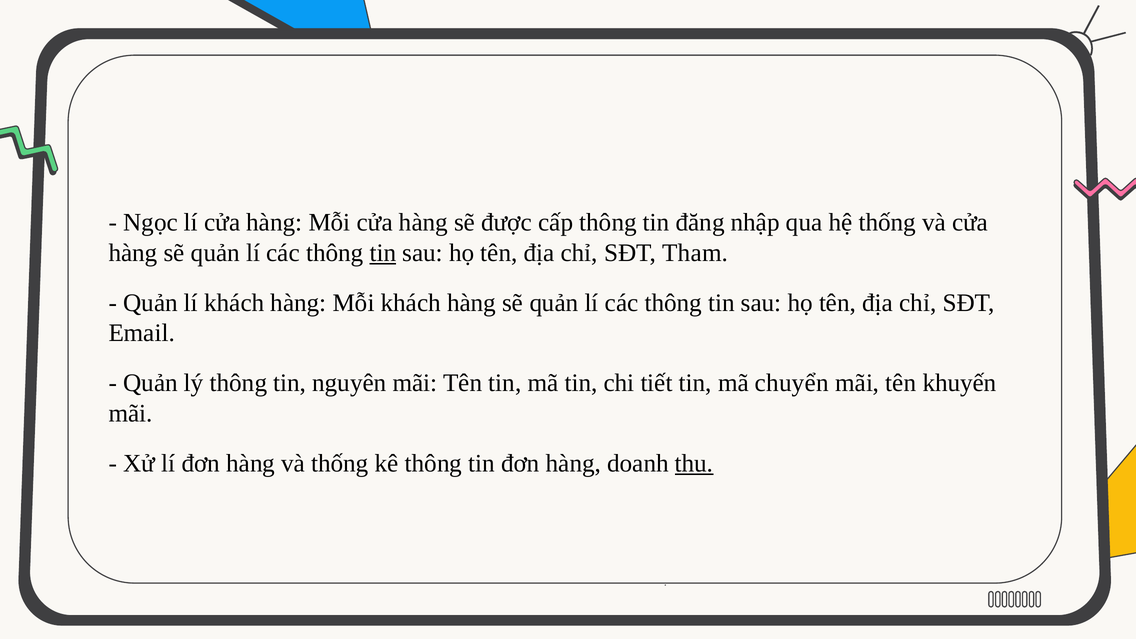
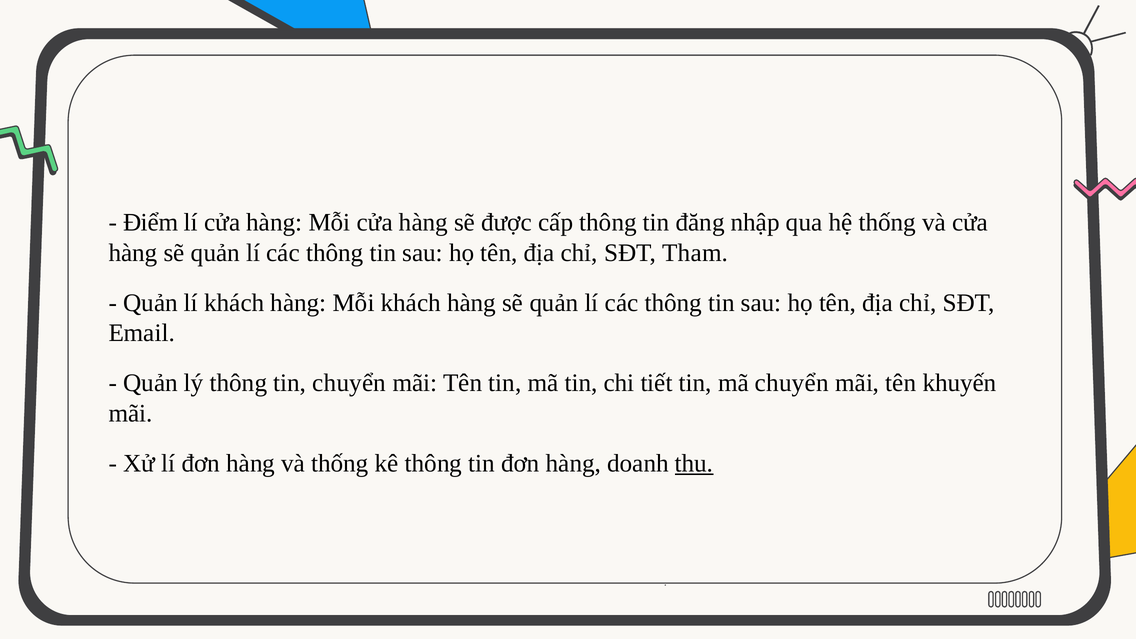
Ngọc: Ngọc -> Điểm (151, 222)
tin underline: present -> none (383, 253)
tin nguyên: nguyên -> chuyển (349, 383)
